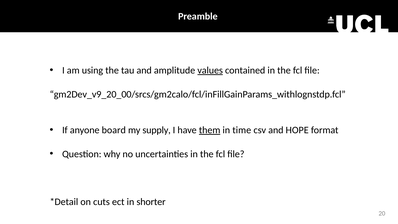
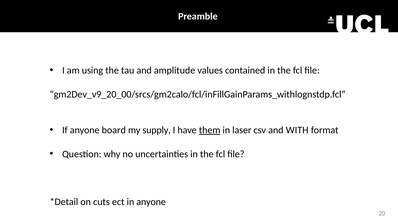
values underline: present -> none (210, 70)
time: time -> laser (242, 130)
HOPE: HOPE -> WITH (297, 130)
in shorter: shorter -> anyone (151, 202)
